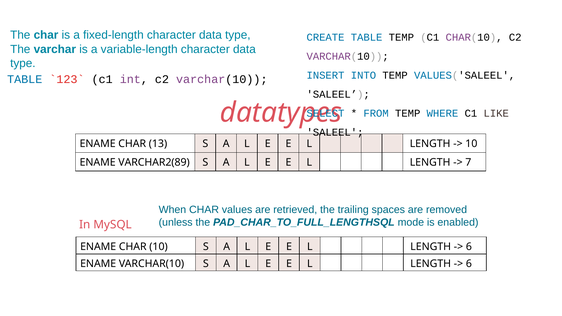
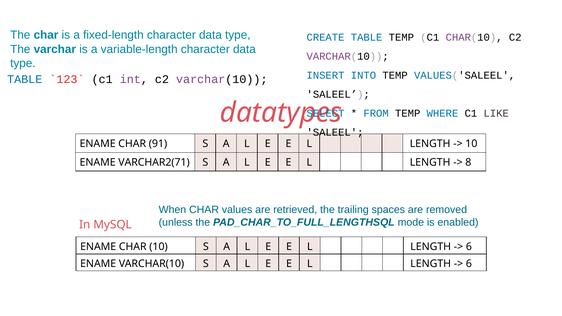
13: 13 -> 91 (158, 144)
VARCHAR2(89: VARCHAR2(89 -> VARCHAR2(71 (154, 162)
7: 7 -> 8 (468, 162)
